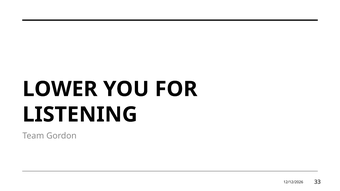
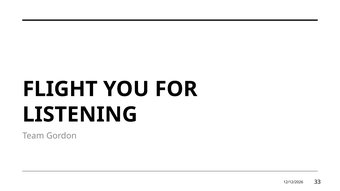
LOWER: LOWER -> FLIGHT (60, 89)
